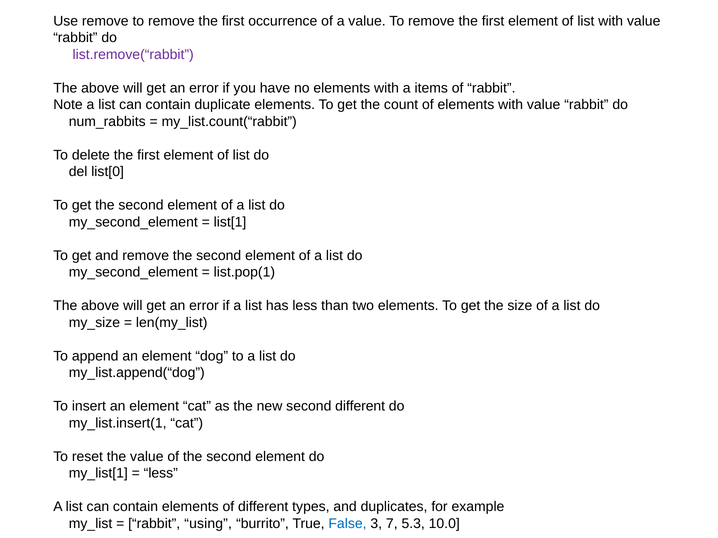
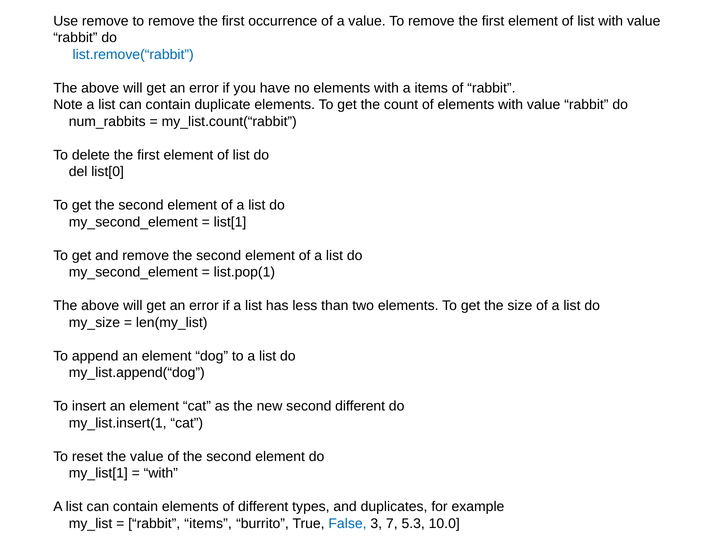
list.remove(“rabbit colour: purple -> blue (133, 55)
less: less -> with (161, 474)
rabbit using: using -> items (208, 524)
